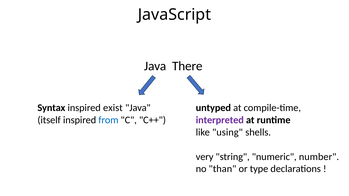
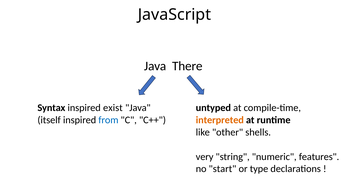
interpreted colour: purple -> orange (220, 120)
using: using -> other (228, 132)
number: number -> features (319, 157)
than: than -> start (223, 169)
